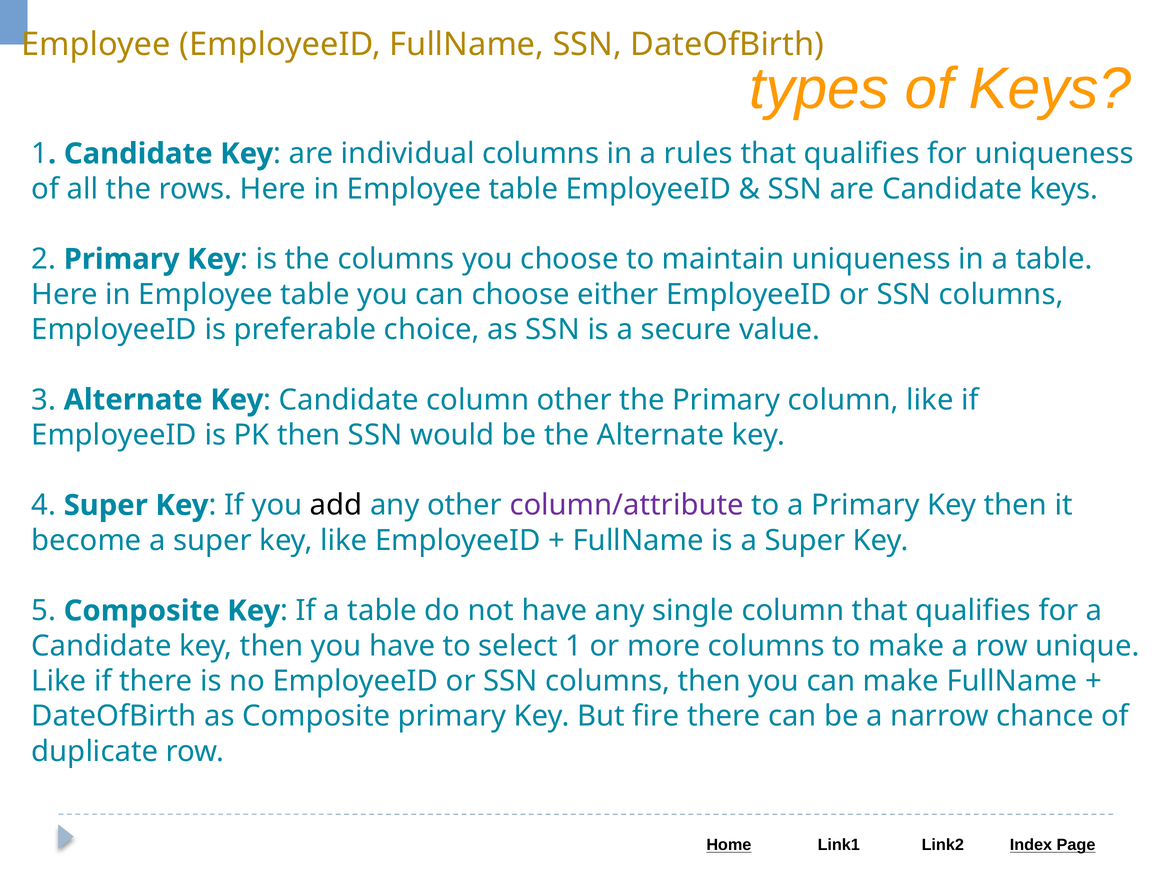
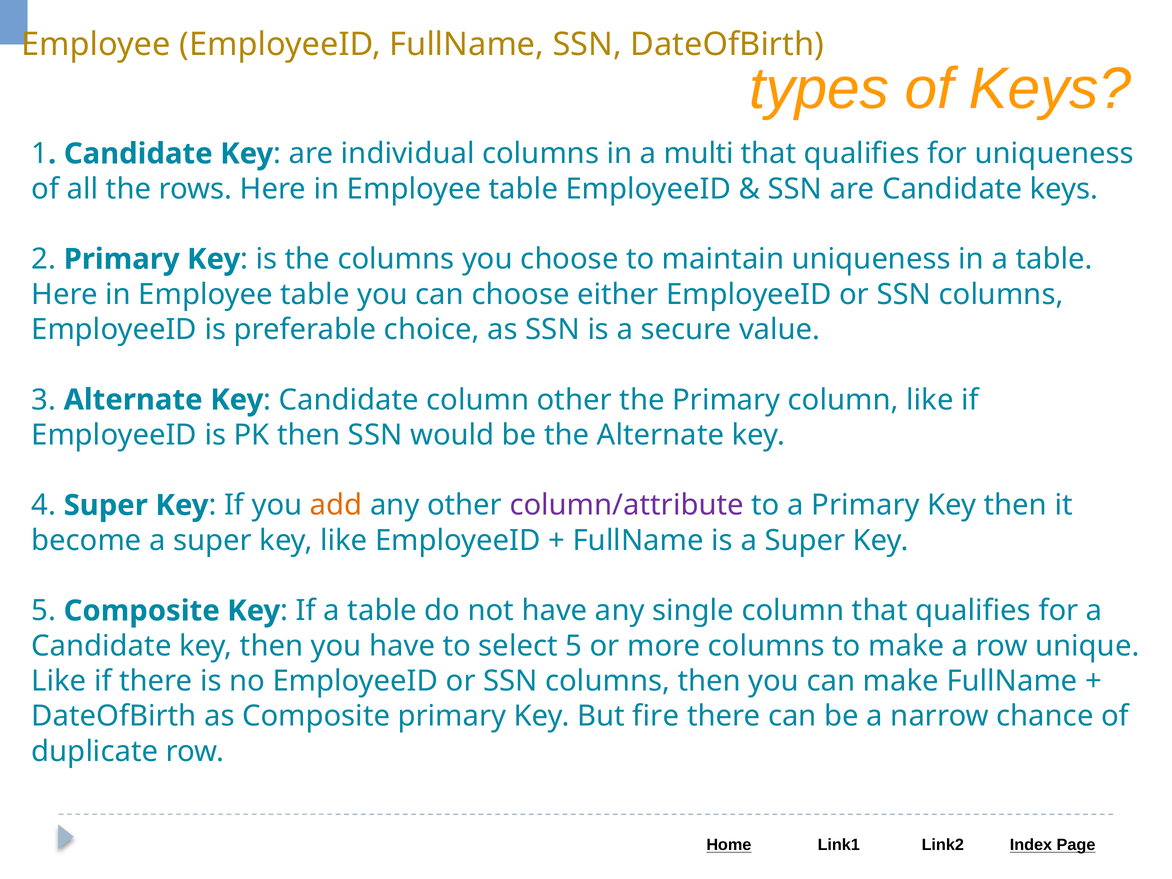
rules: rules -> multi (699, 154)
add colour: black -> orange (336, 505)
select 1: 1 -> 5 (574, 646)
